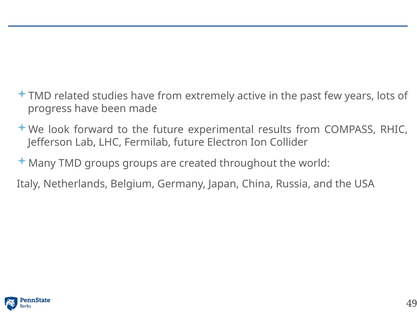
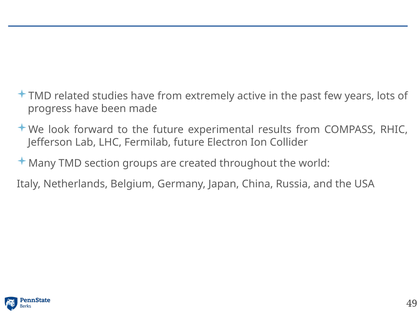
TMD groups: groups -> section (102, 163)
